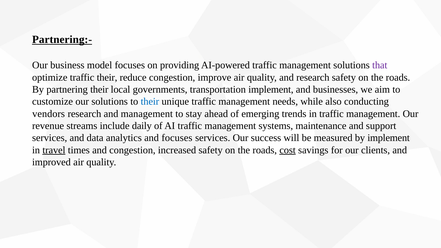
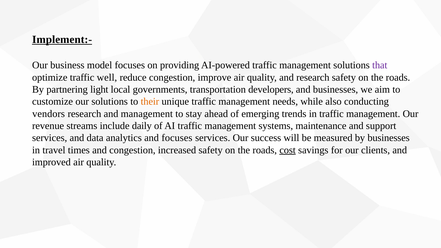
Partnering:-: Partnering:- -> Implement:- (62, 39)
traffic their: their -> well (107, 77)
partnering their: their -> light (99, 90)
transportation implement: implement -> developers (271, 90)
their colour: blue -> orange (150, 102)
by implement: implement -> businesses (389, 138)
travel underline: present -> none (54, 150)
